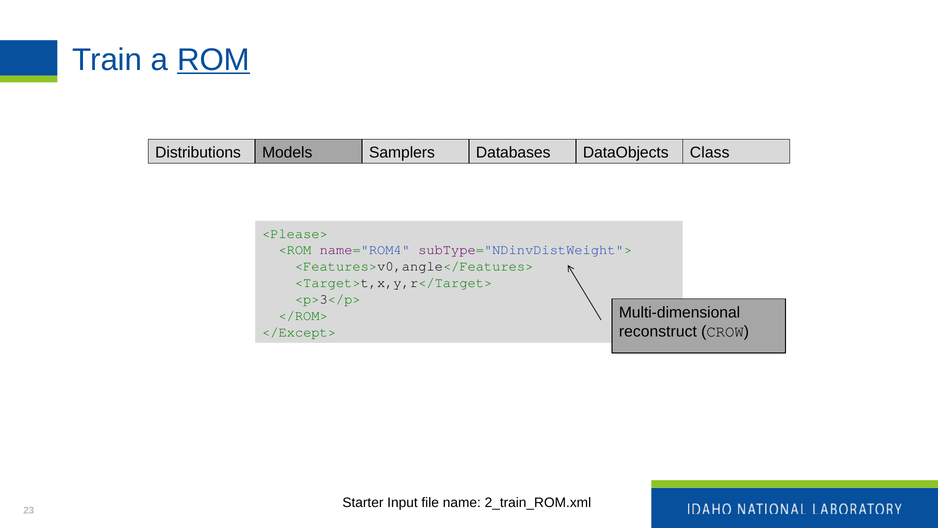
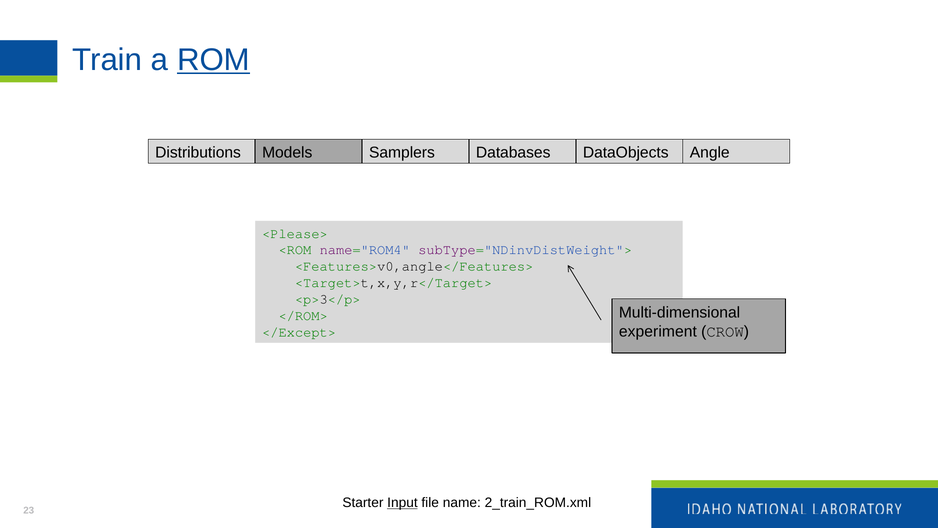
Class: Class -> Angle (710, 152)
reconstruct: reconstruct -> experiment (658, 331)
Input underline: none -> present (402, 503)
